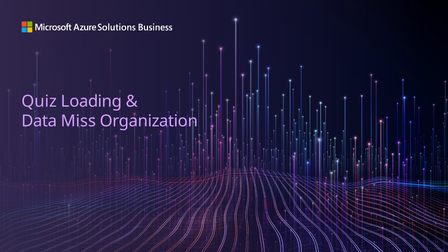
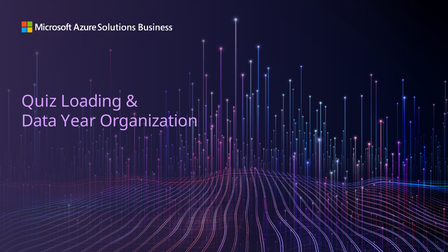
Miss: Miss -> Year (79, 121)
